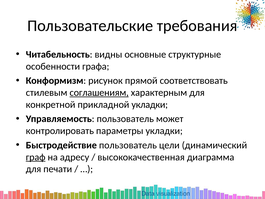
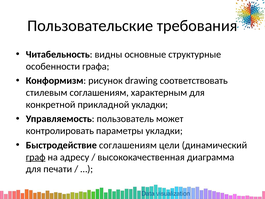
прямой: прямой -> drawing (141, 81)
соглашениям underline: present -> none (99, 93)
Быстродействие пользователь: пользователь -> соглашениям (128, 145)
